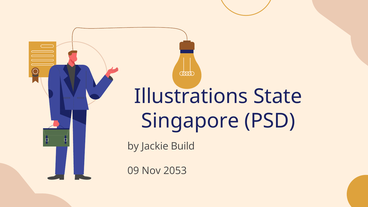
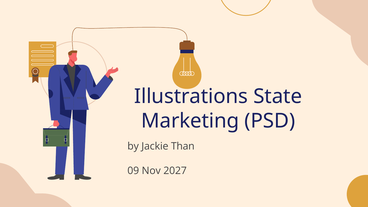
Singapore: Singapore -> Marketing (190, 121)
Build: Build -> Than (183, 146)
2053: 2053 -> 2027 (175, 171)
